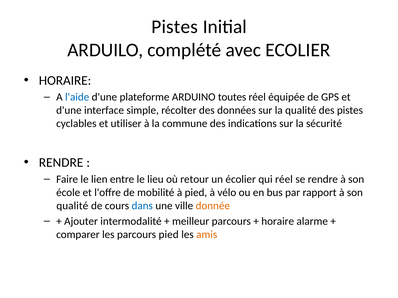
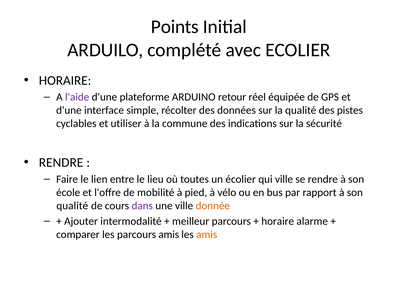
Pistes: Pistes -> Points (175, 27)
l'aide colour: blue -> purple (77, 97)
toutes: toutes -> retour (232, 97)
retour: retour -> toutes (195, 179)
qui réel: réel -> ville (284, 179)
dans colour: blue -> purple (142, 206)
parcours pied: pied -> amis (169, 235)
